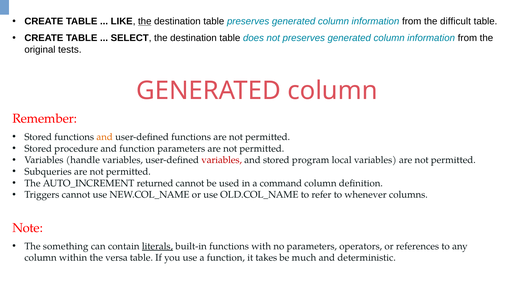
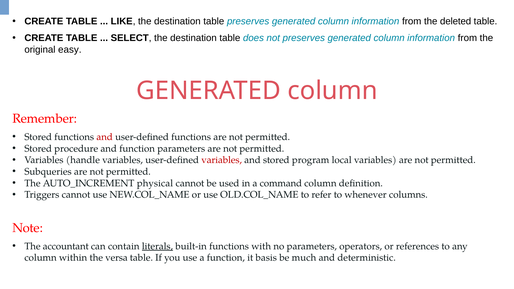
the underline: present -> none (145, 21)
difficult: difficult -> deleted (456, 21)
tests: tests -> easy (70, 50)
and colour: orange -> red (105, 137)
returned: returned -> physical (155, 183)
something: something -> accountant (66, 246)
takes: takes -> basis (266, 258)
